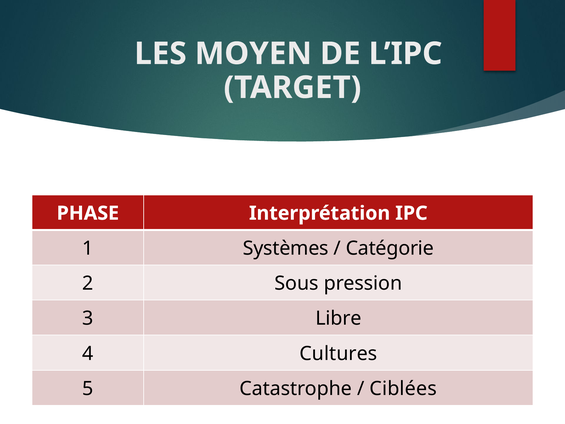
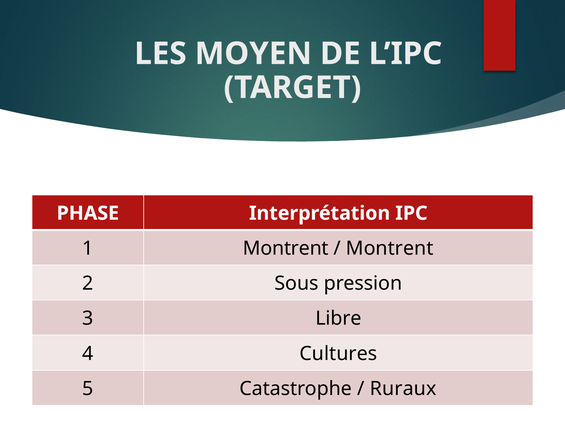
1 Systèmes: Systèmes -> Montrent (286, 248)
Catégorie: Catégorie -> Montrent (390, 248)
Ciblées: Ciblées -> Ruraux (403, 388)
